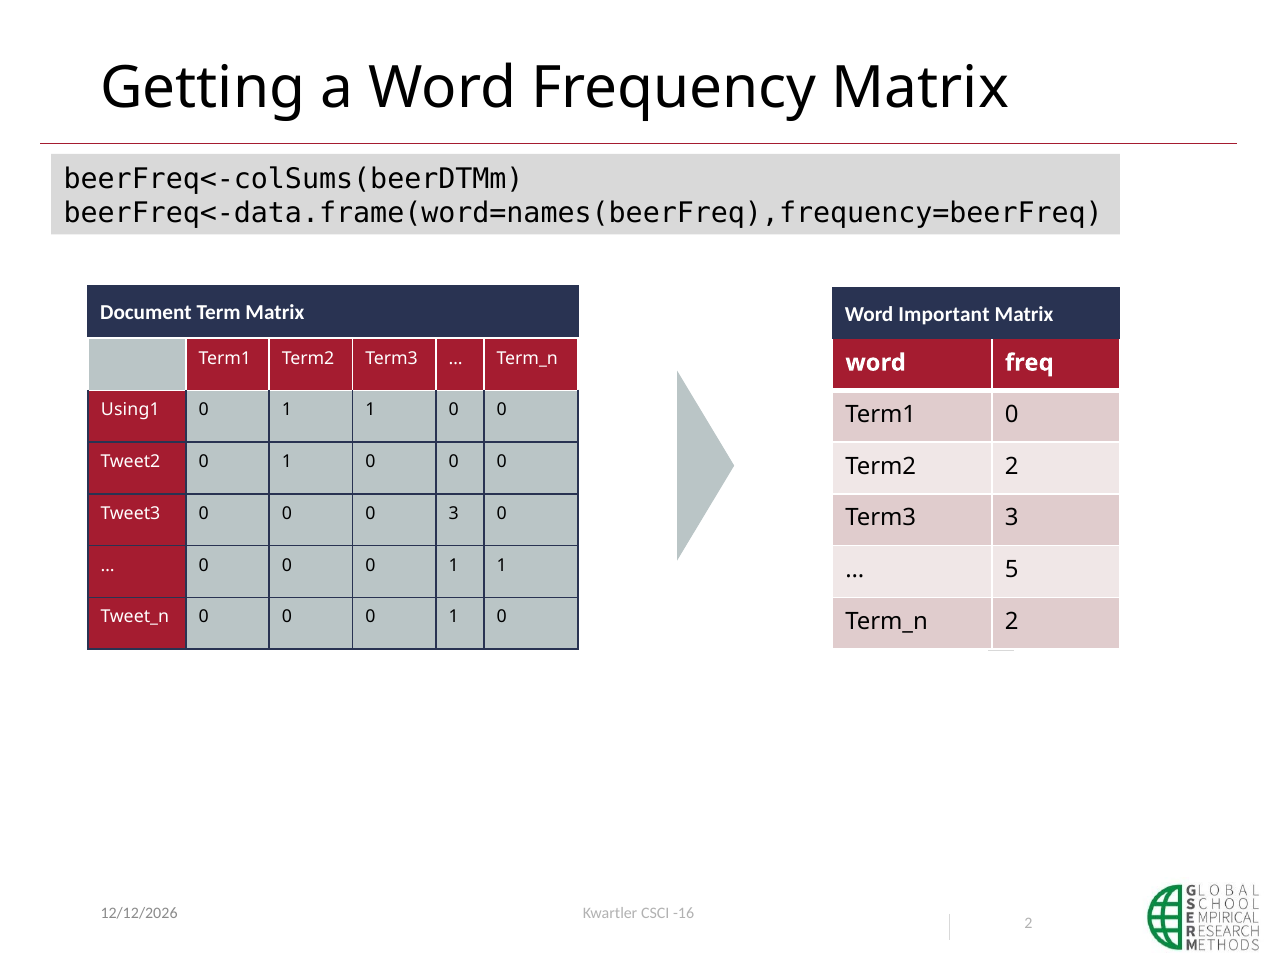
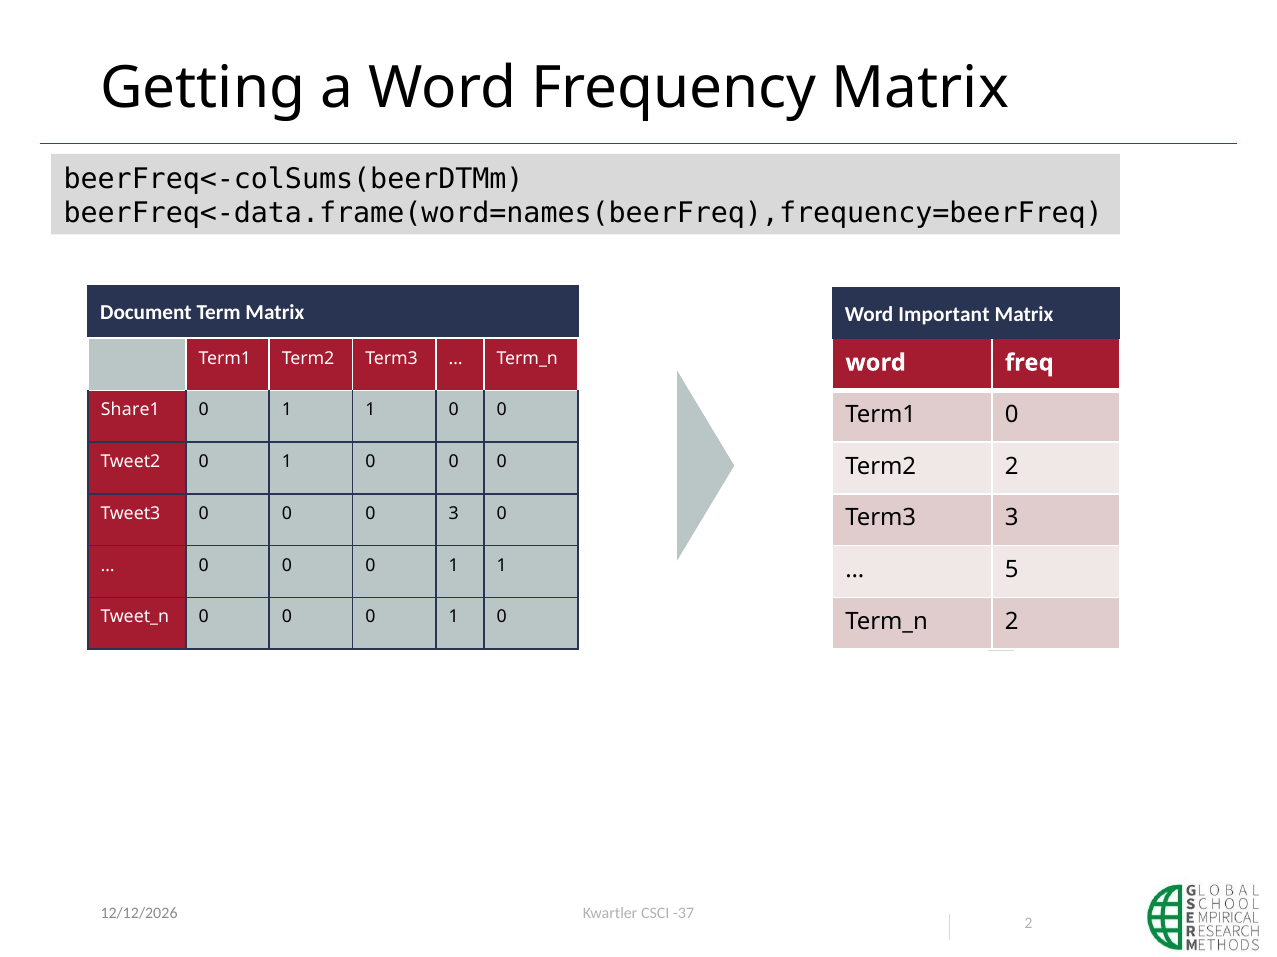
Using1: Using1 -> Share1 (130, 410)
-16: -16 -> -37 (684, 914)
